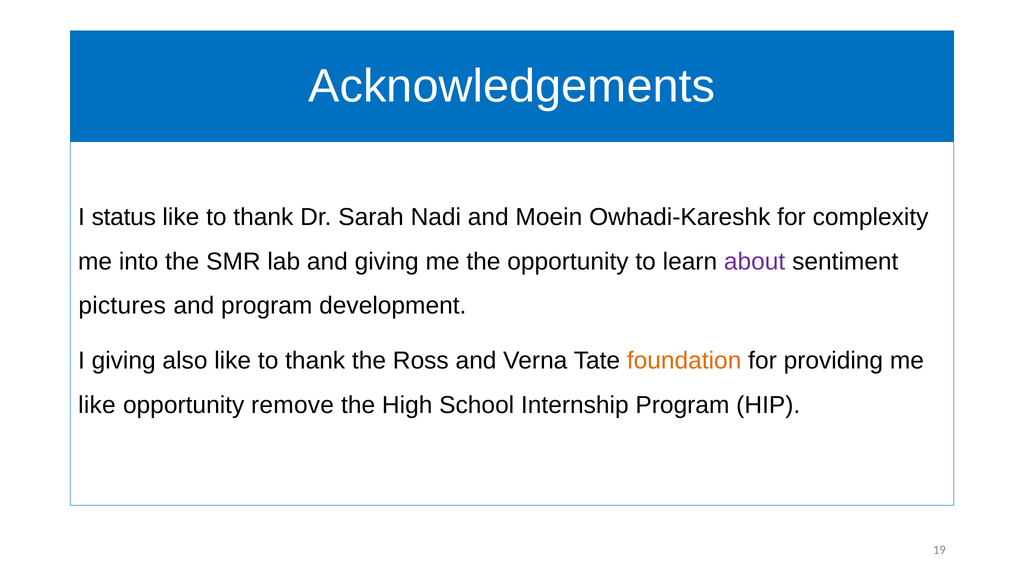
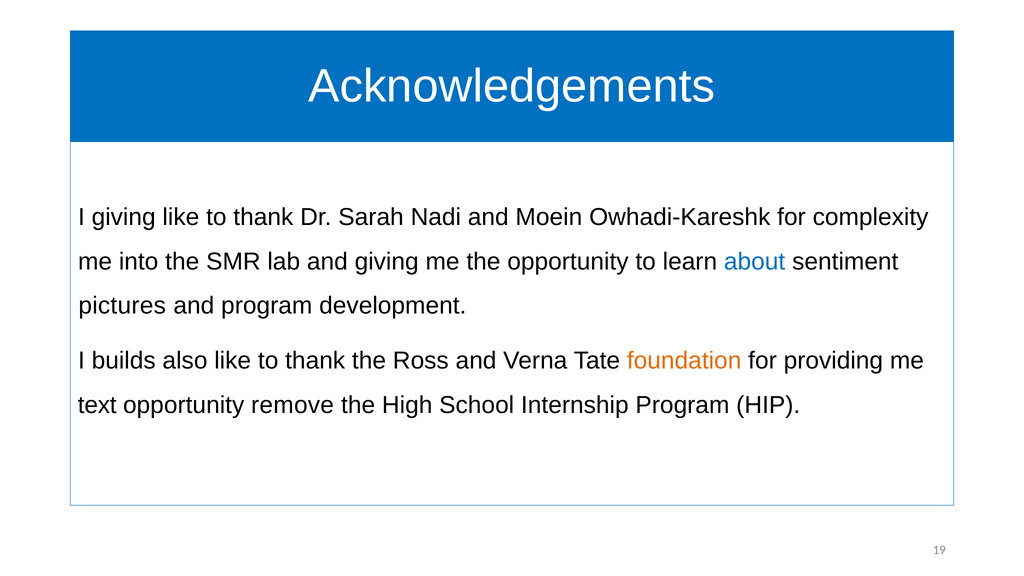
I status: status -> giving (124, 217)
about colour: purple -> blue (755, 262)
I giving: giving -> builds (124, 361)
like: like -> text (97, 405)
